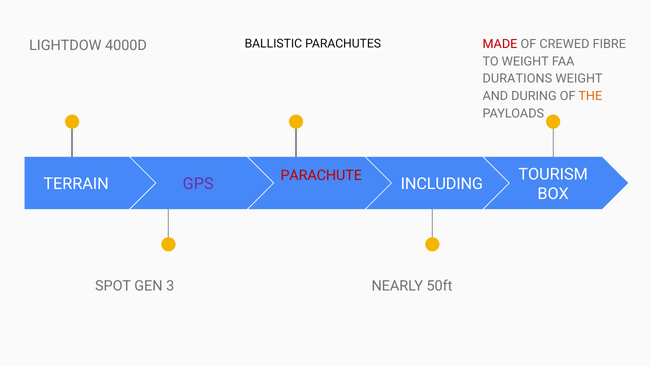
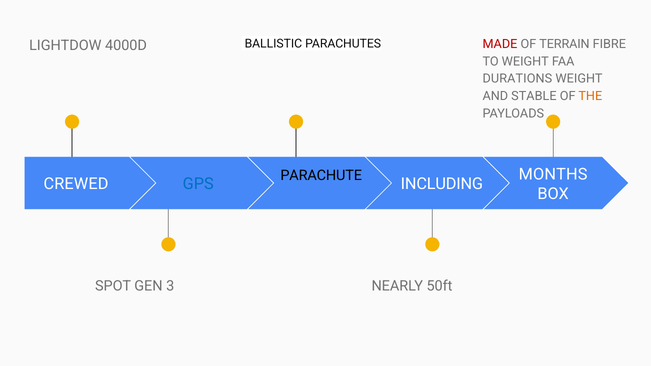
CREWED: CREWED -> TERRAIN (565, 44)
DURING: DURING -> STABLE (534, 96)
TOURISM: TOURISM -> MONTHS (553, 174)
PARACHUTE colour: red -> black (321, 176)
TERRAIN: TERRAIN -> CREWED (76, 184)
GPS colour: purple -> blue (198, 184)
